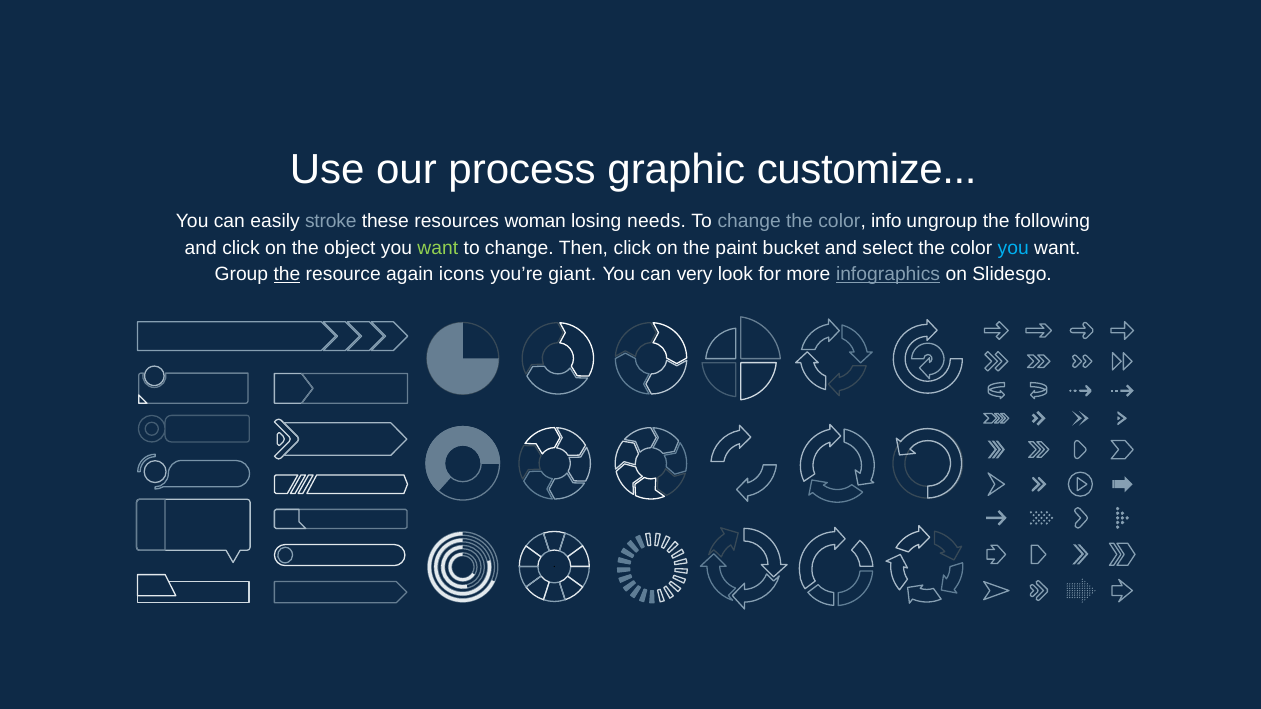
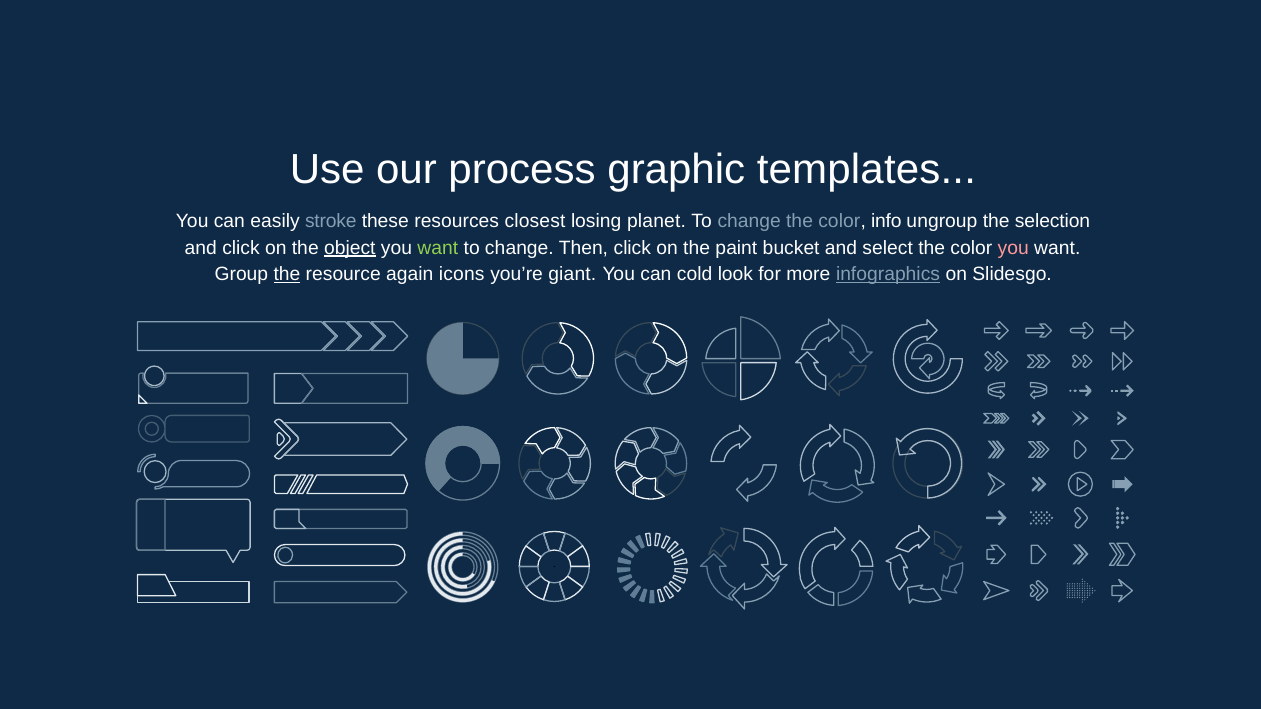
customize: customize -> templates (866, 170)
woman: woman -> closest (535, 221)
needs: needs -> planet (657, 221)
following: following -> selection (1053, 221)
object underline: none -> present (350, 248)
you colour: light blue -> pink (1013, 248)
very: very -> cold (695, 274)
